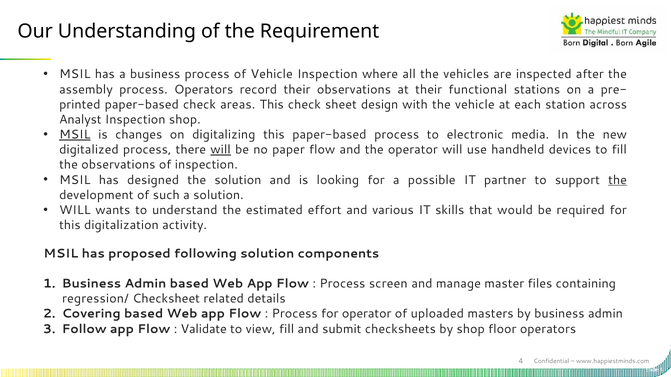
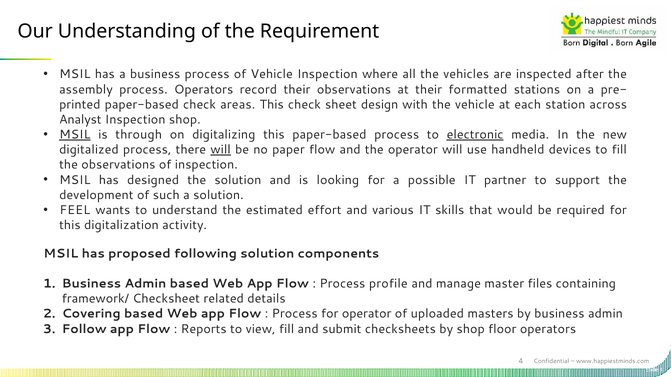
functional: functional -> formatted (478, 90)
changes: changes -> through (139, 135)
electronic underline: none -> present (475, 135)
the underline: present -> none (618, 180)
WILL: WILL -> FEEL (75, 210)
screen: screen -> profile (388, 284)
regression/: regression/ -> framework/ (95, 299)
Validate: Validate -> Reports (204, 329)
